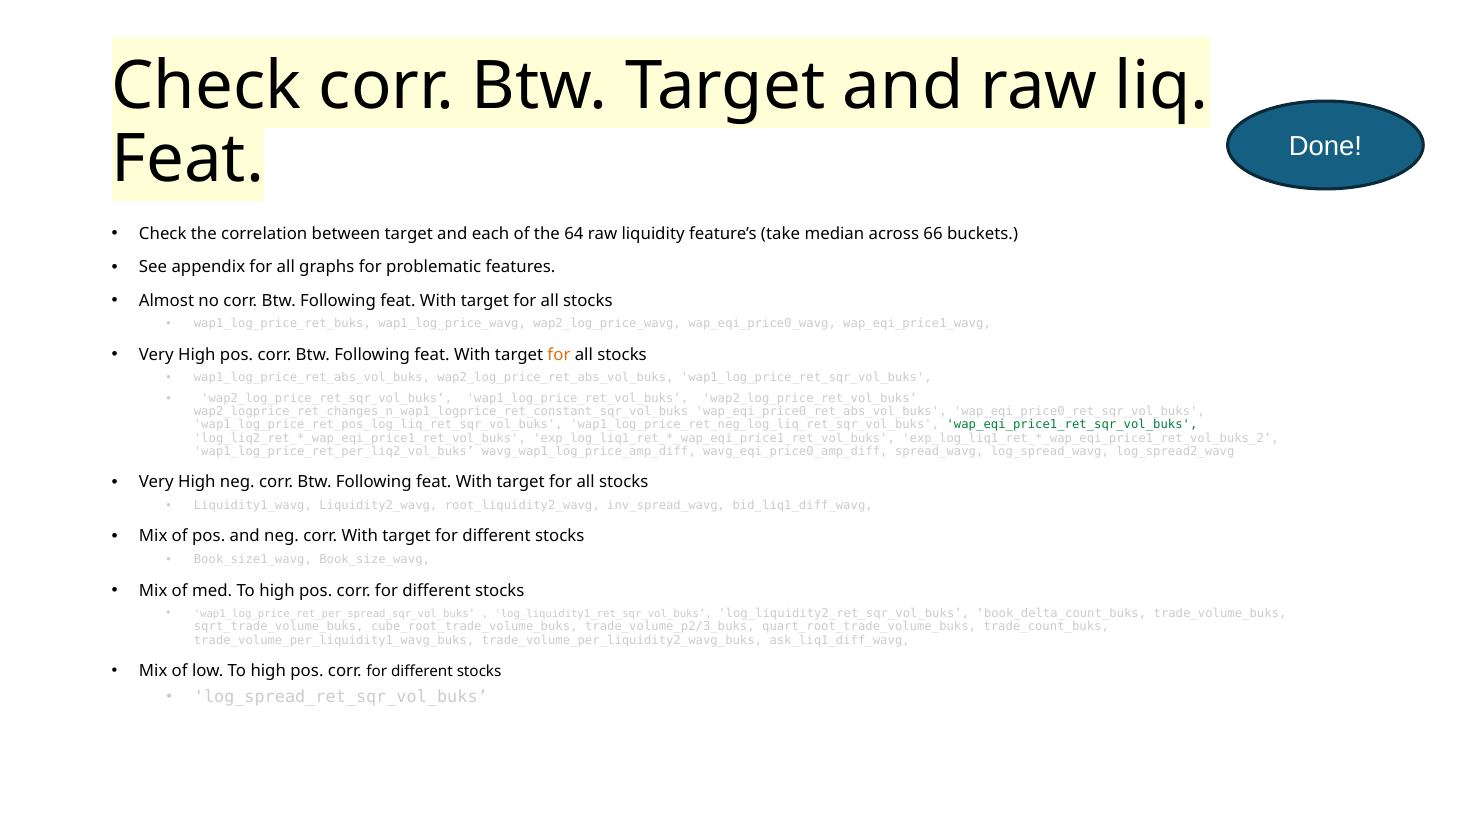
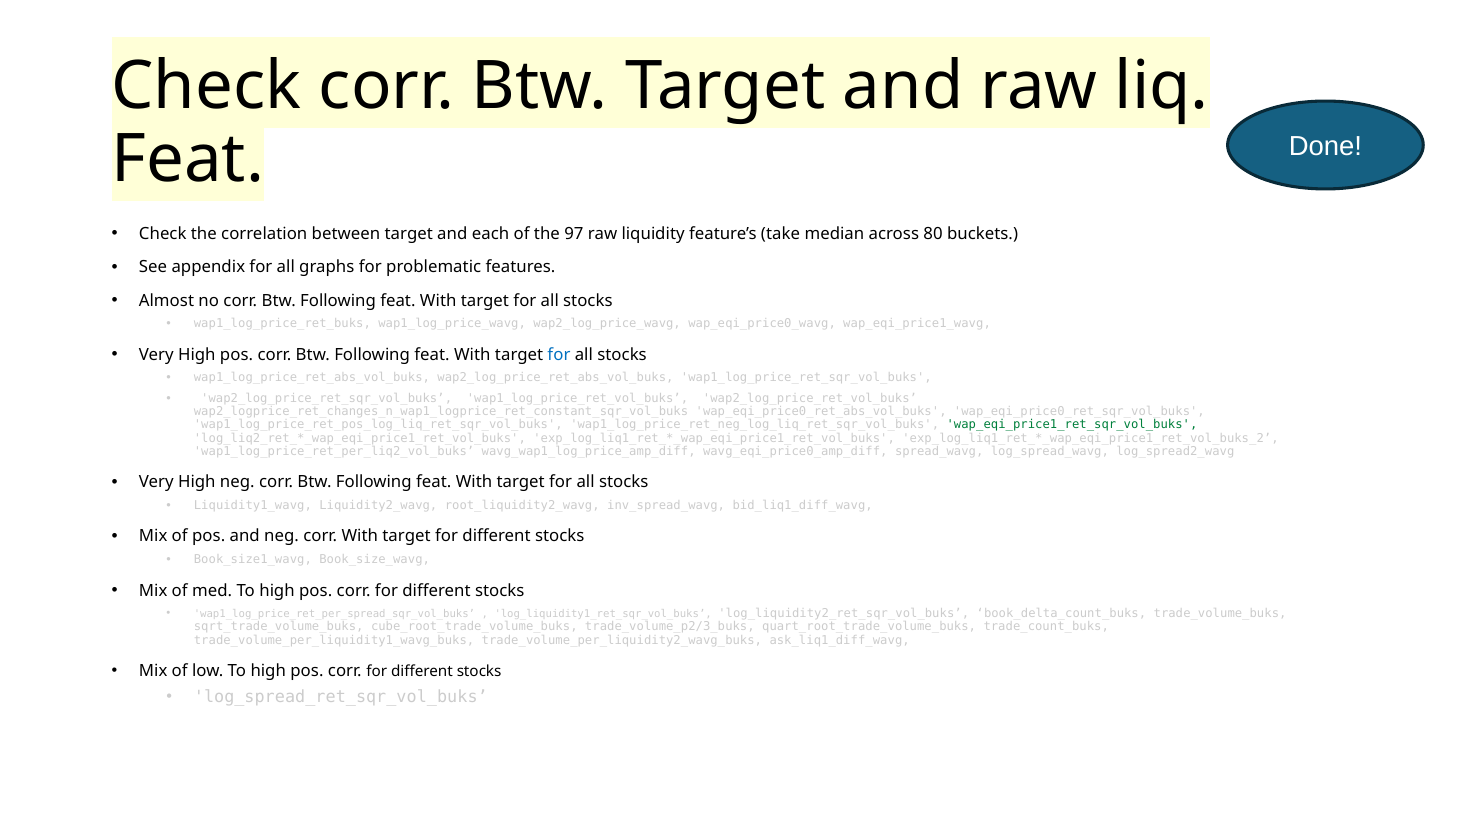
64: 64 -> 97 (574, 234)
66: 66 -> 80 (933, 234)
for colour: orange -> blue (559, 355)
